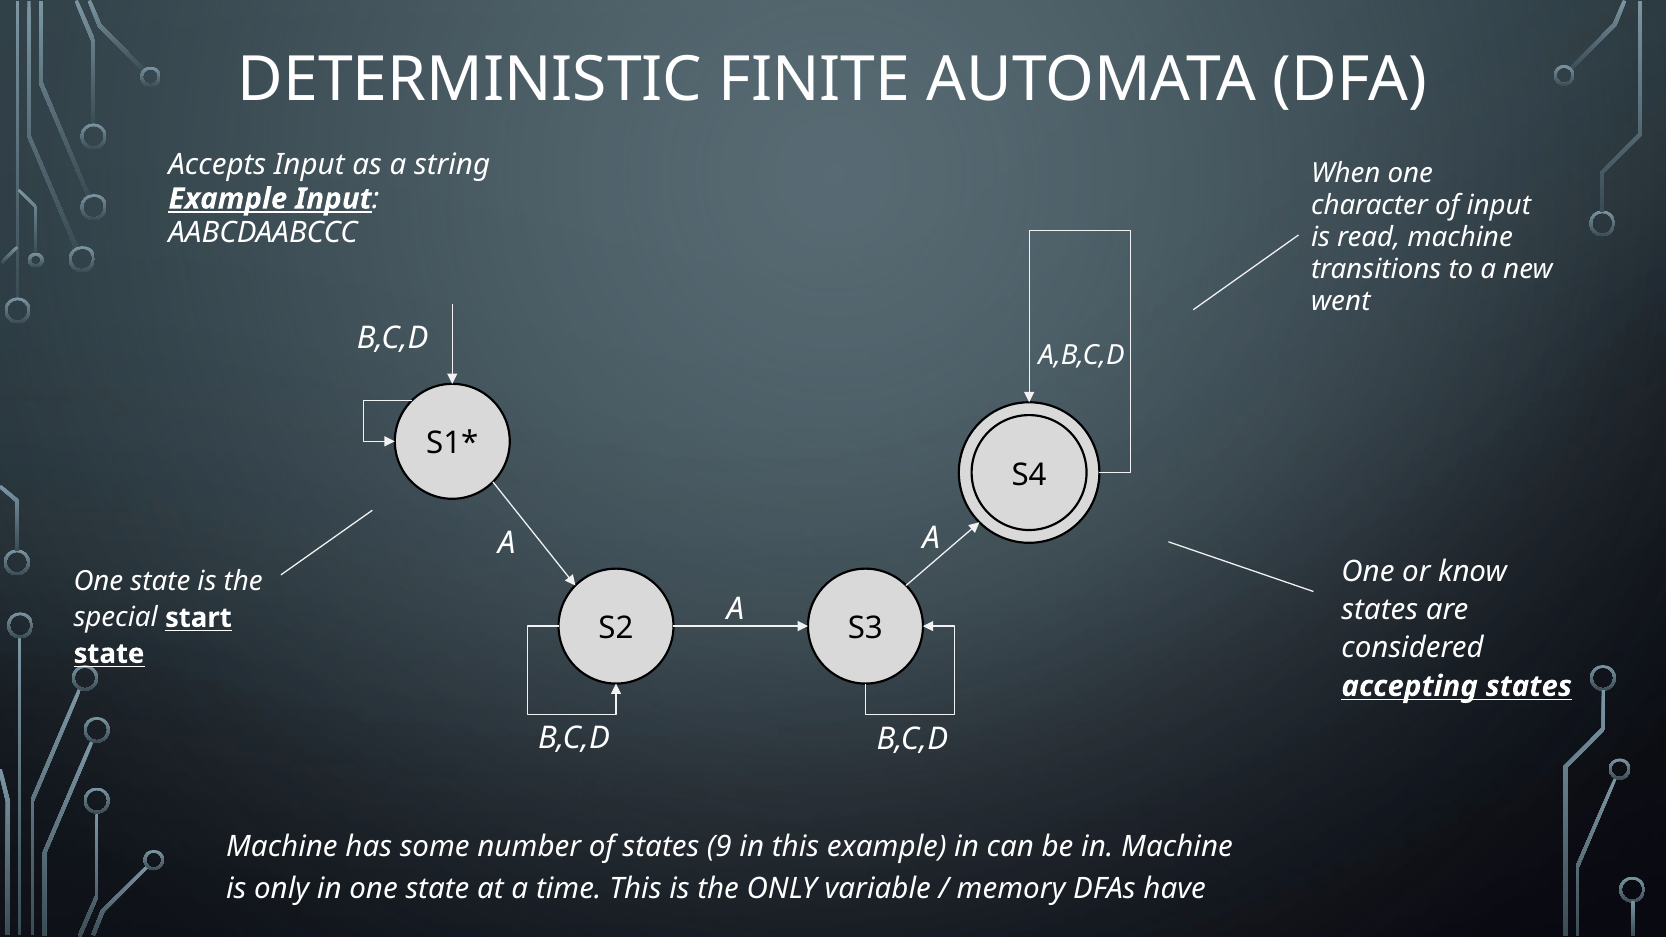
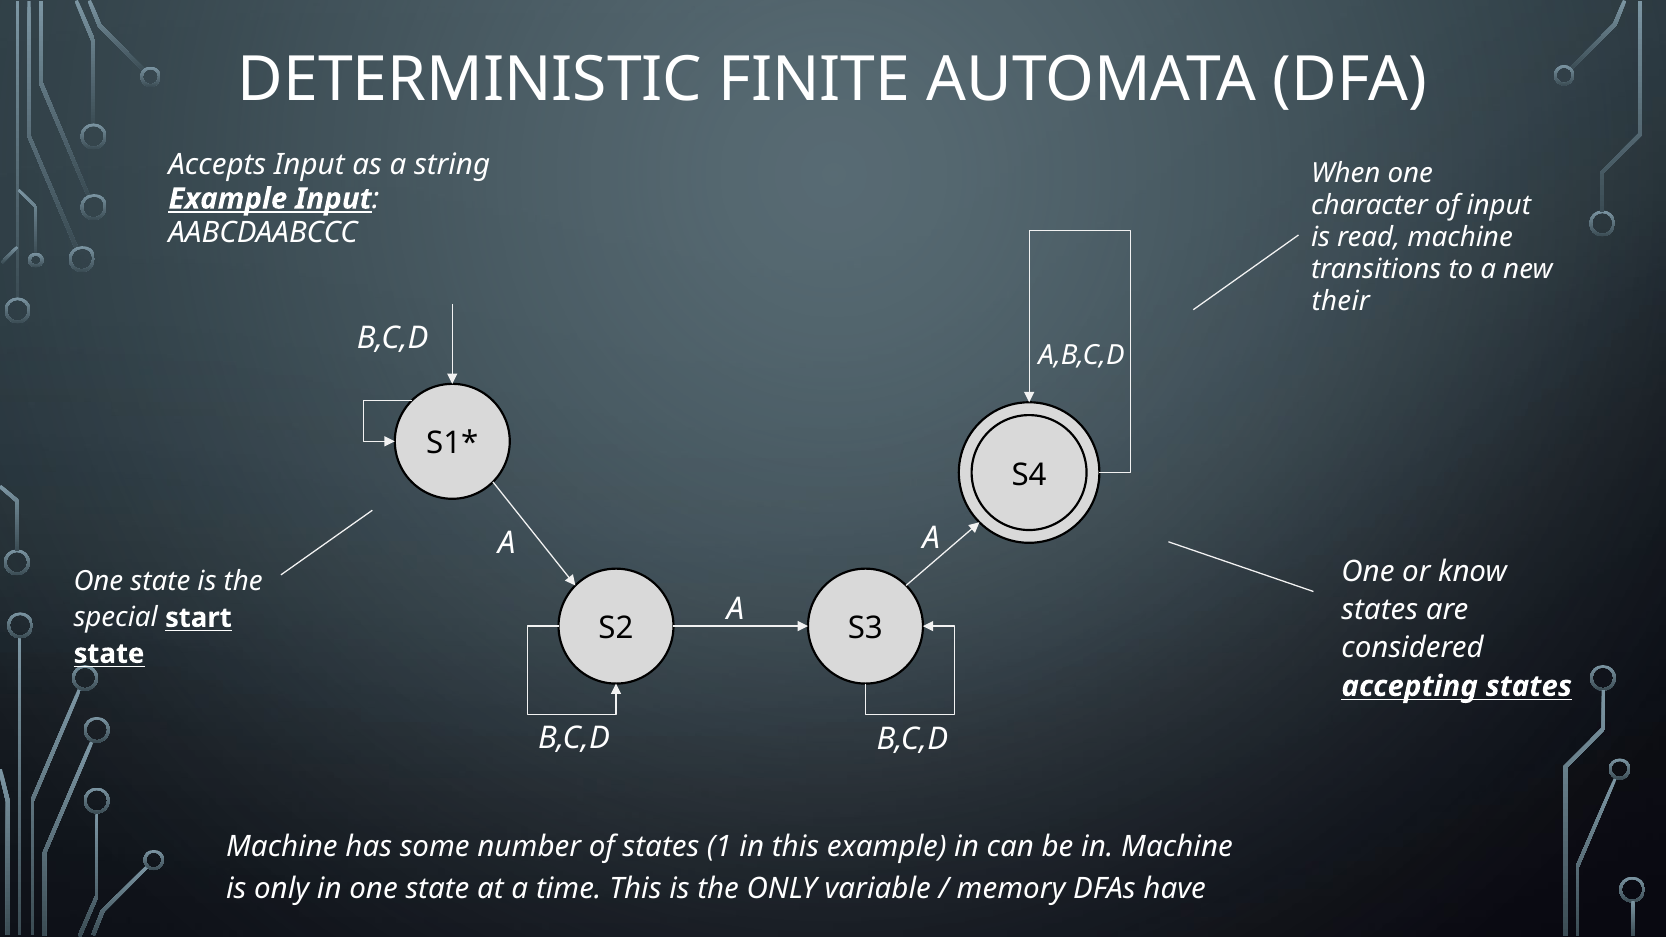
went: went -> their (1341, 301)
9: 9 -> 1 (719, 847)
